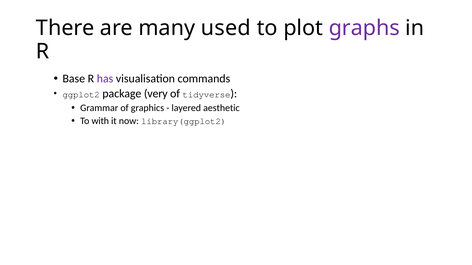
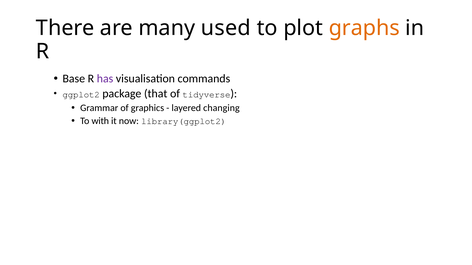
graphs colour: purple -> orange (364, 28)
very: very -> that (156, 94)
aesthetic: aesthetic -> changing (221, 108)
